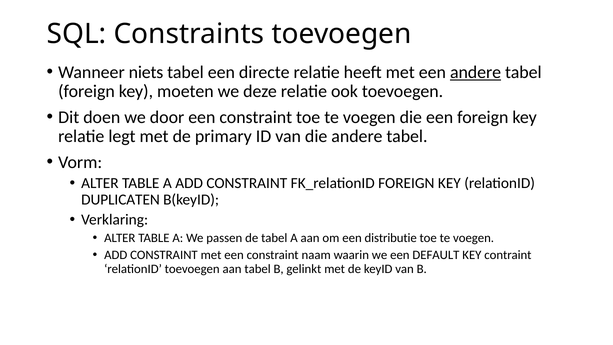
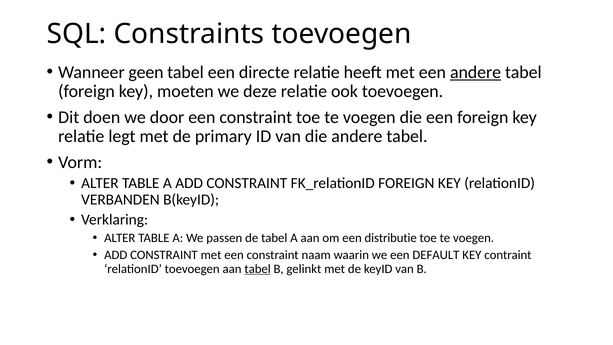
niets: niets -> geen (146, 72)
DUPLICATEN: DUPLICATEN -> VERBANDEN (120, 200)
tabel underline: none -> present (258, 269)
